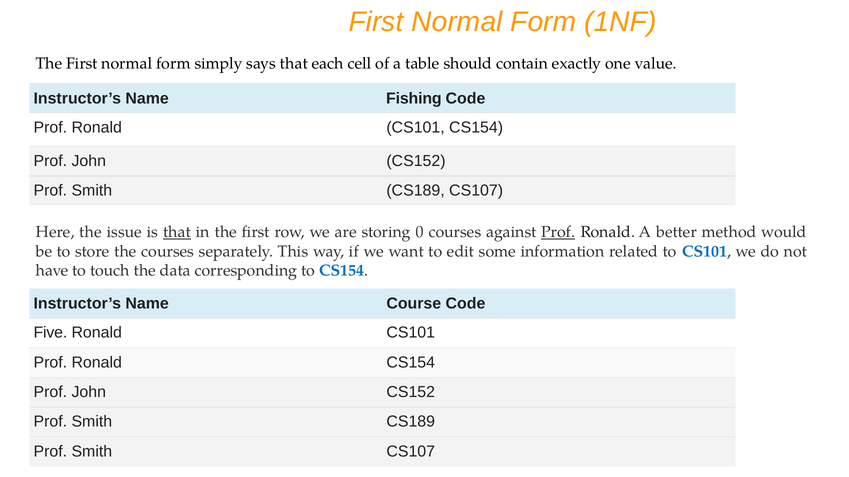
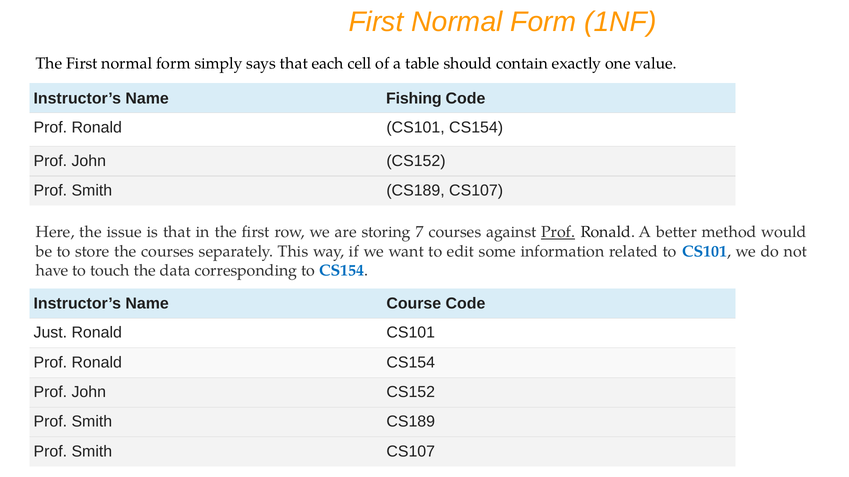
that underline: present -> none (177, 232)
0: 0 -> 7 (420, 232)
Five: Five -> Just (50, 333)
